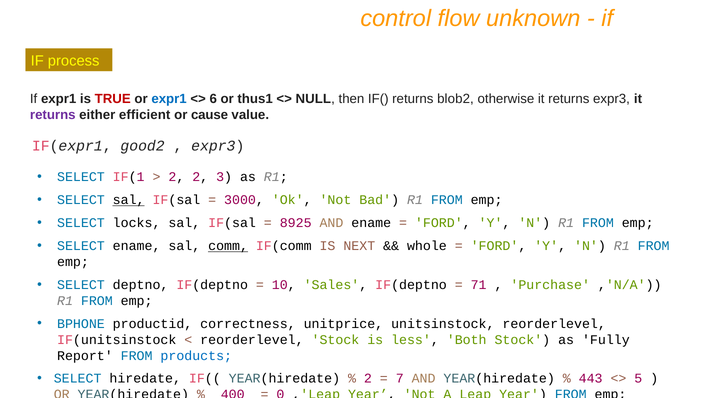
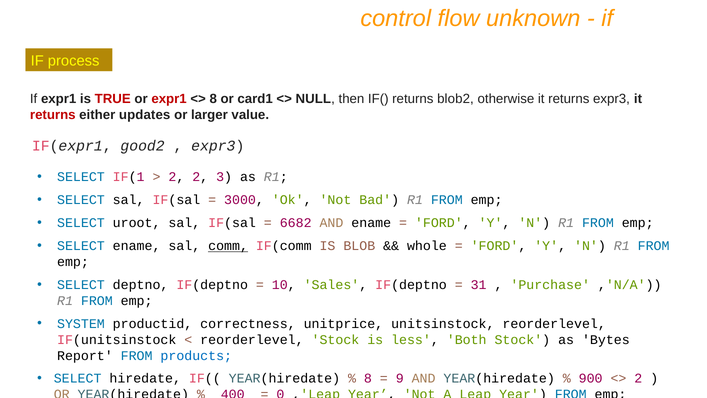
expr1 colour: blue -> red (169, 99)
6: 6 -> 8 (213, 99)
thus1: thus1 -> card1 (255, 99)
returns colour: purple -> red (53, 115)
efficient: efficient -> updates (145, 115)
cause: cause -> larger (209, 115)
sal underline: present -> none (129, 200)
locks: locks -> uroot (137, 223)
8925: 8925 -> 6682 (296, 223)
NEXT: NEXT -> BLOB (359, 246)
71: 71 -> 31 (479, 285)
BPHONE: BPHONE -> SYSTEM (81, 324)
Fully: Fully -> Bytes (606, 339)
2: 2 -> 8 (368, 378)
7: 7 -> 9 (400, 378)
443: 443 -> 900 (591, 378)
5: 5 -> 2 (638, 378)
